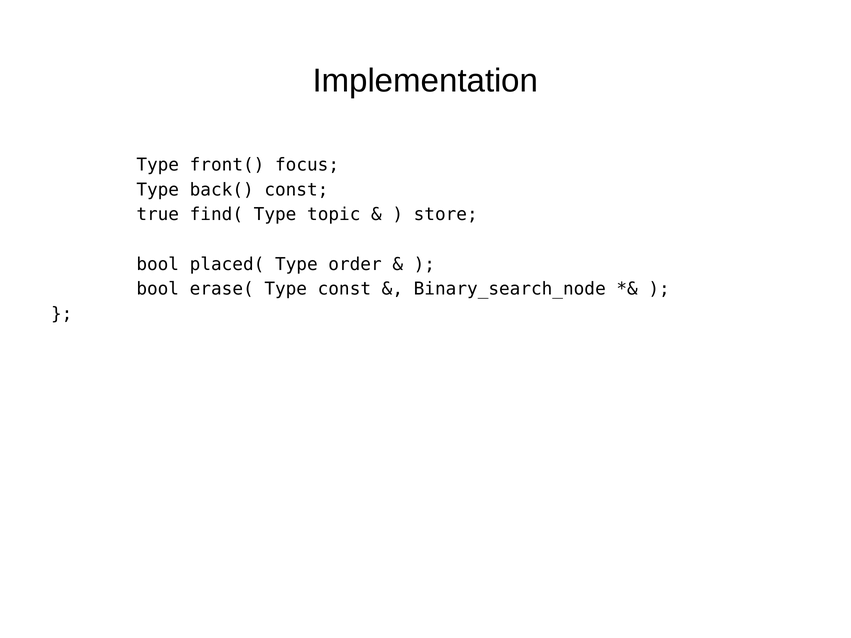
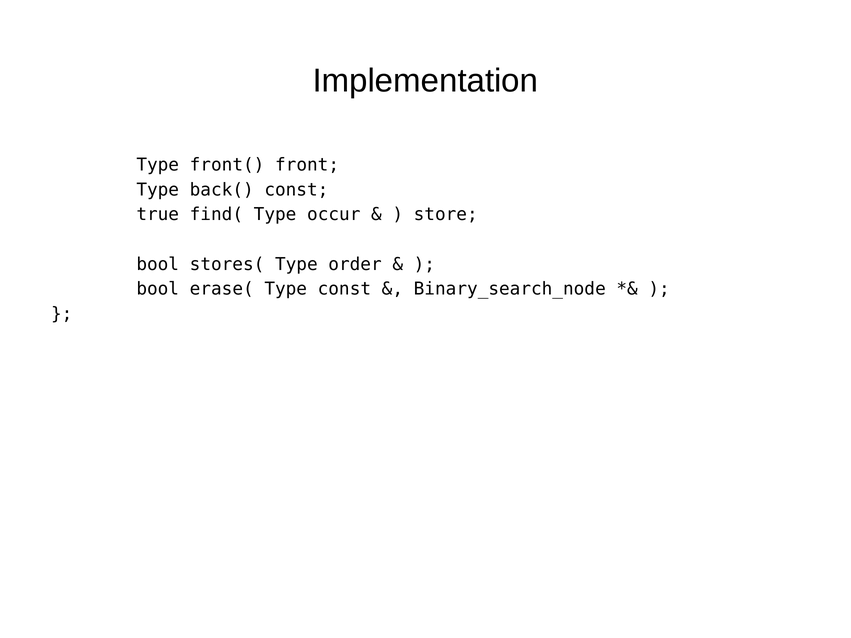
focus: focus -> front (307, 165)
topic: topic -> occur (334, 215)
placed(: placed( -> stores( (227, 264)
